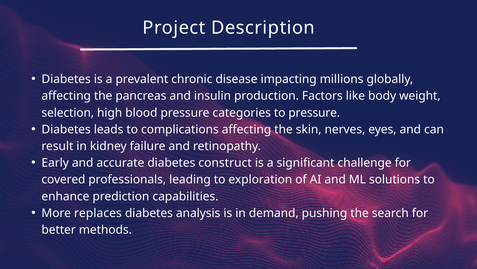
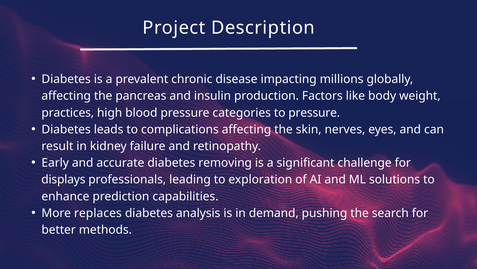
selection: selection -> practices (68, 112)
construct: construct -> removing (225, 163)
covered: covered -> displays (63, 179)
